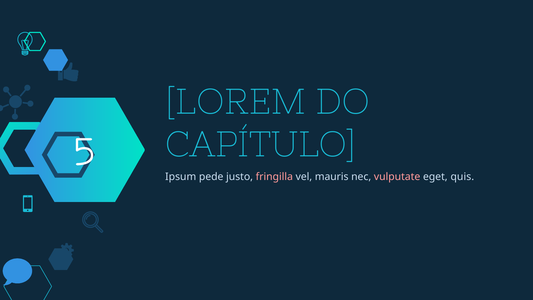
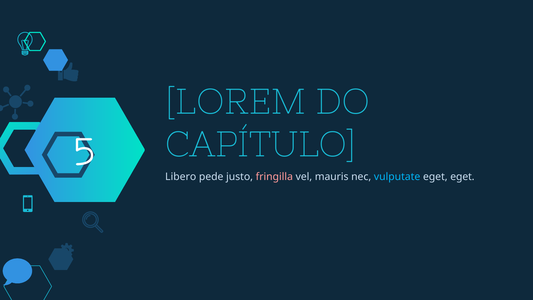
Ipsum: Ipsum -> Libero (181, 177)
vulputate colour: pink -> light blue (397, 177)
eget quis: quis -> eget (462, 177)
